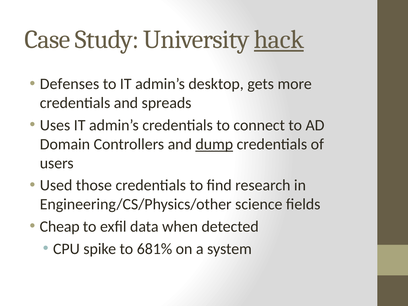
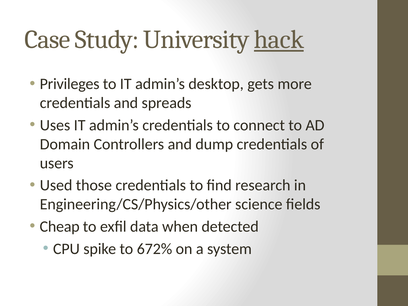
Defenses: Defenses -> Privileges (70, 84)
dump underline: present -> none (214, 144)
681%: 681% -> 672% (154, 249)
